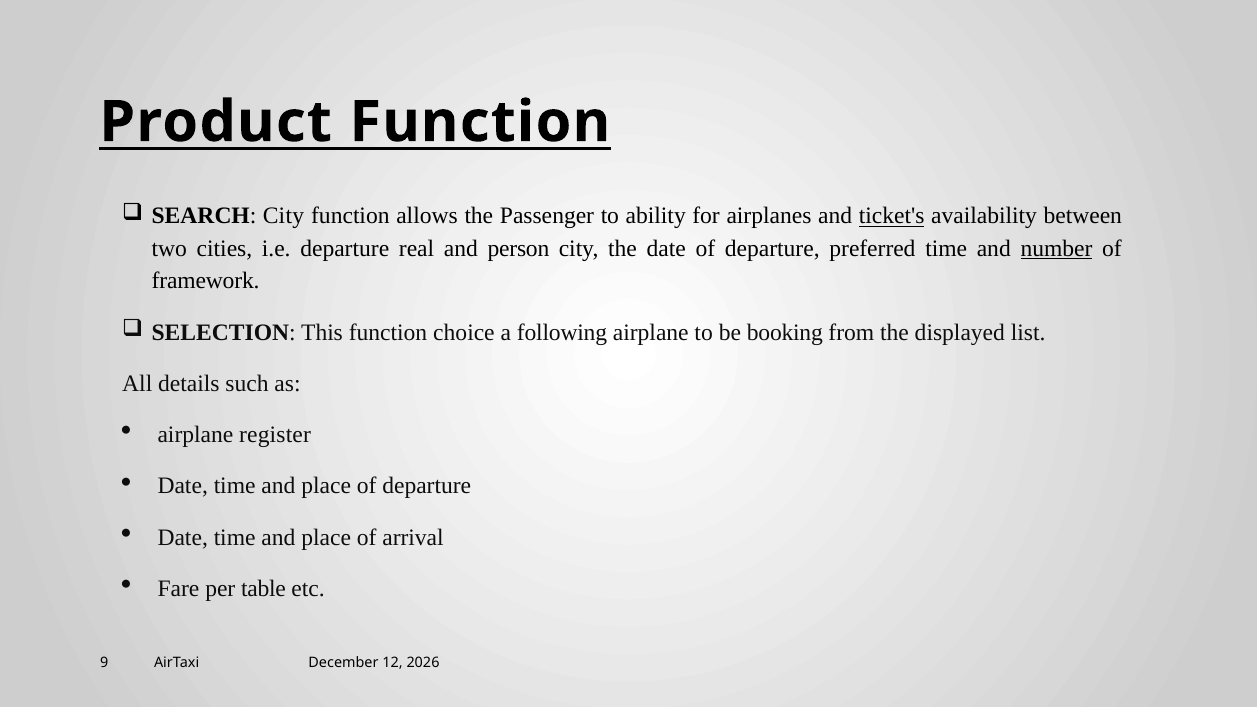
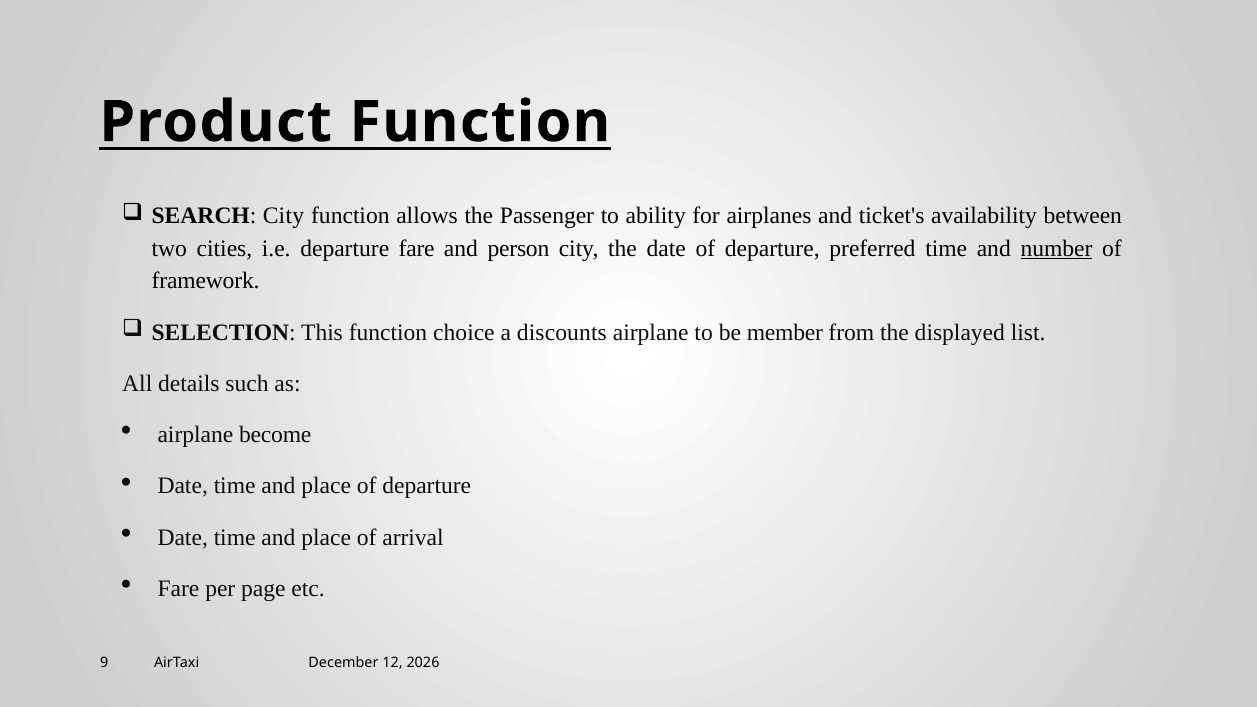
ticket's underline: present -> none (892, 216)
departure real: real -> fare (417, 249)
following: following -> discounts (562, 332)
booking: booking -> member (785, 332)
register: register -> become (275, 435)
table: table -> page (263, 589)
